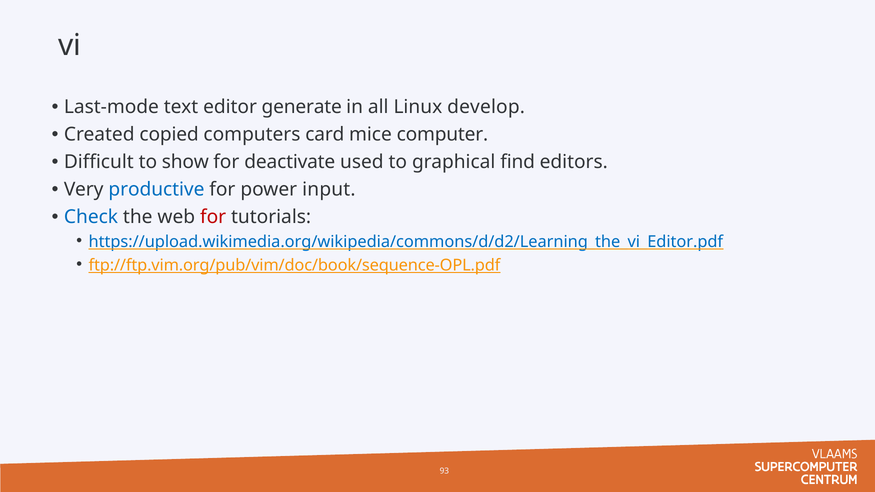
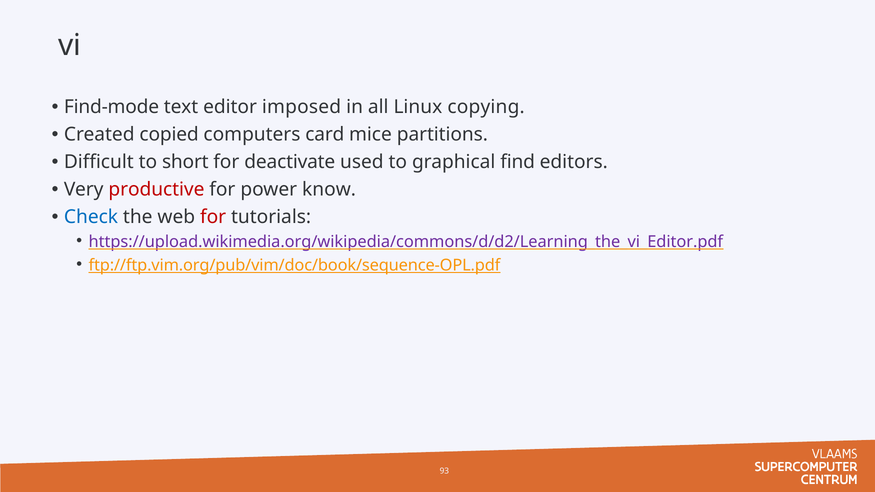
Last-mode: Last-mode -> Find-mode (112, 107)
generate: generate -> imposed (302, 107)
develop: develop -> copying (486, 107)
computer: computer -> partitions (442, 135)
show: show -> short (185, 162)
productive colour: blue -> red (156, 190)
input: input -> know (329, 190)
https://upload.wikimedia.org/wikipedia/commons/d/d2/Learning_the_vi_Editor.pdf colour: blue -> purple (406, 242)
